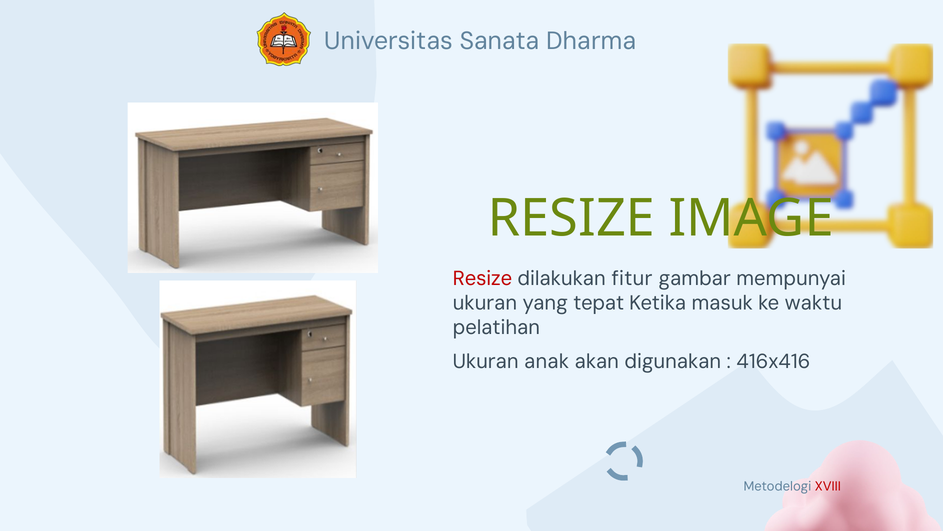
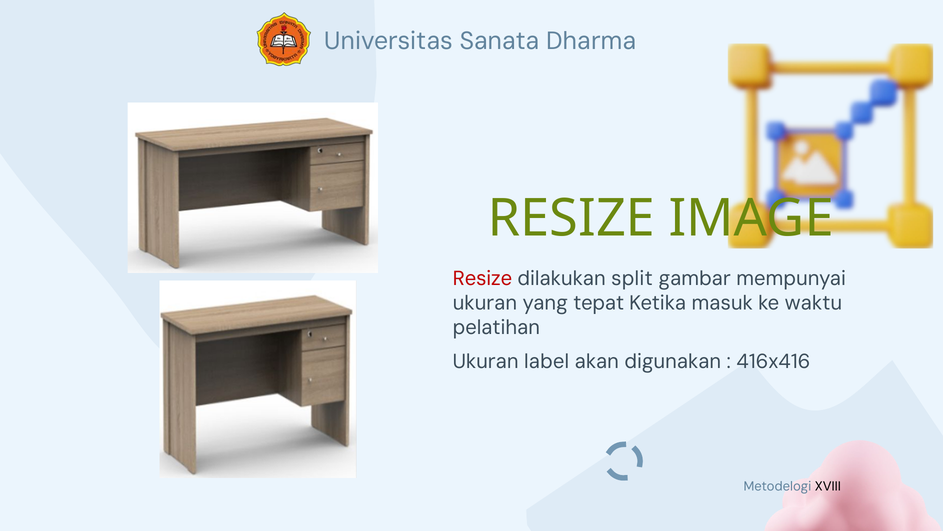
fitur: fitur -> split (632, 278)
anak: anak -> label (547, 361)
XVIII colour: red -> black (828, 486)
